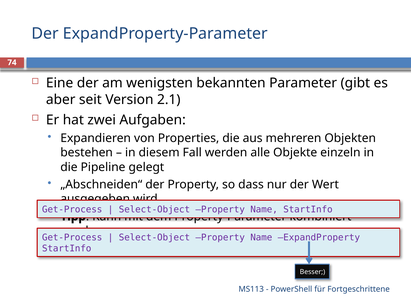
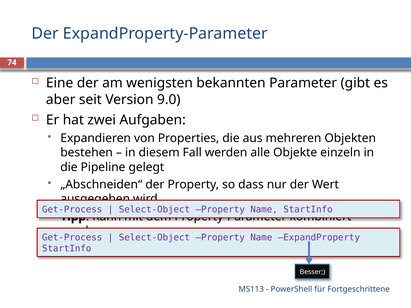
2.1: 2.1 -> 9.0 (169, 100)
